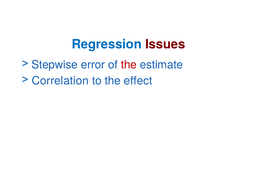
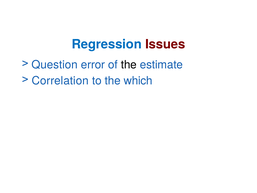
Stepwise: Stepwise -> Question (55, 65)
the colour: red -> black (129, 65)
effect: effect -> which (138, 81)
